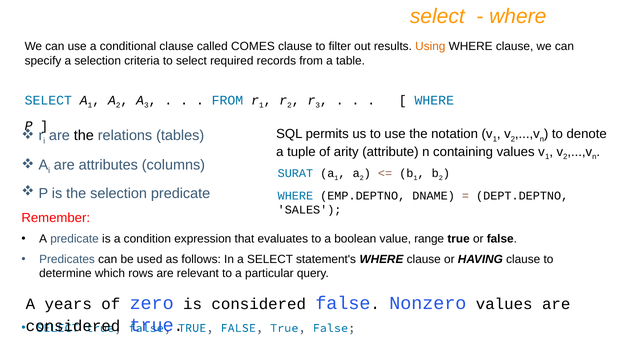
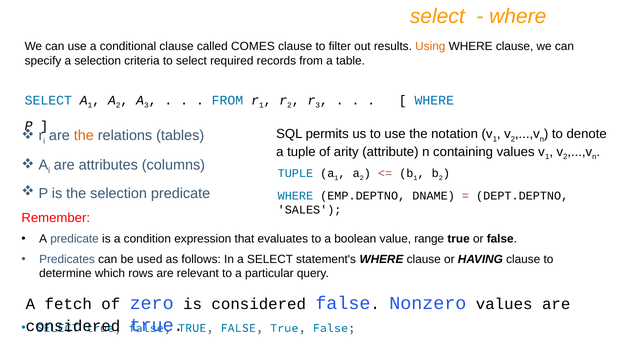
the colour: black -> orange (84, 136)
SURAT: SURAT -> TUPLE (295, 174)
years: years -> fetch (68, 304)
